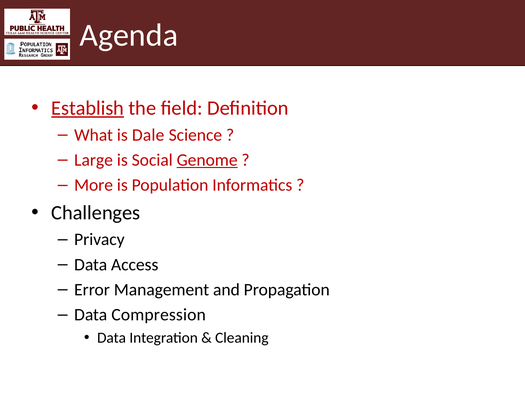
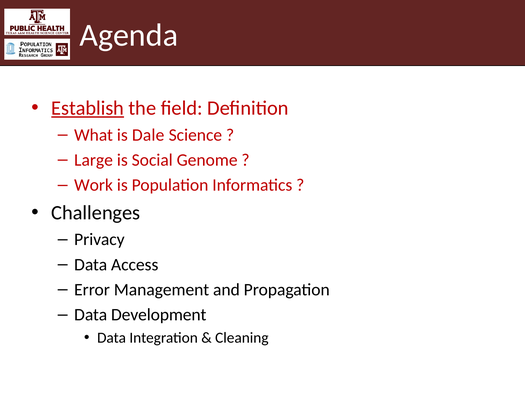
Genome underline: present -> none (207, 160)
More: More -> Work (94, 185)
Compression: Compression -> Development (159, 315)
